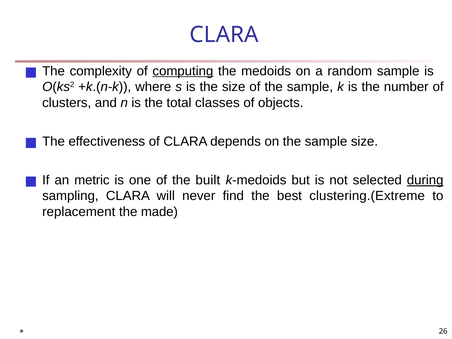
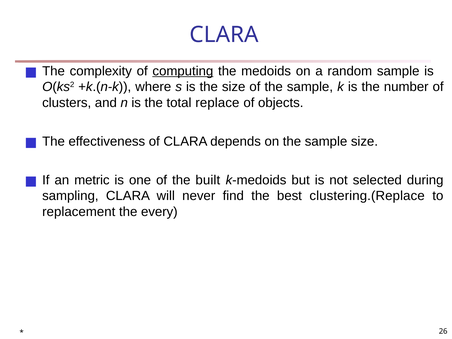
classes: classes -> replace (217, 103)
during underline: present -> none (425, 180)
clustering.(Extreme: clustering.(Extreme -> clustering.(Replace (367, 196)
made: made -> every (159, 212)
